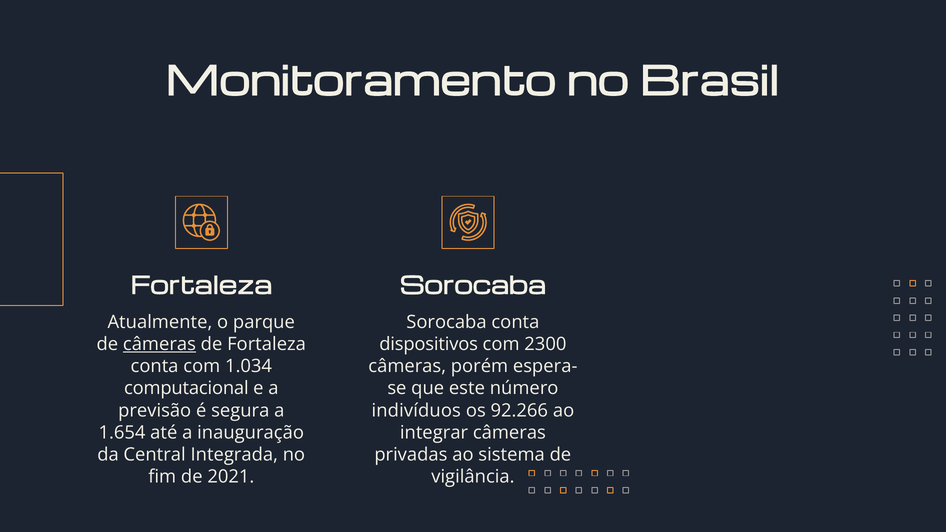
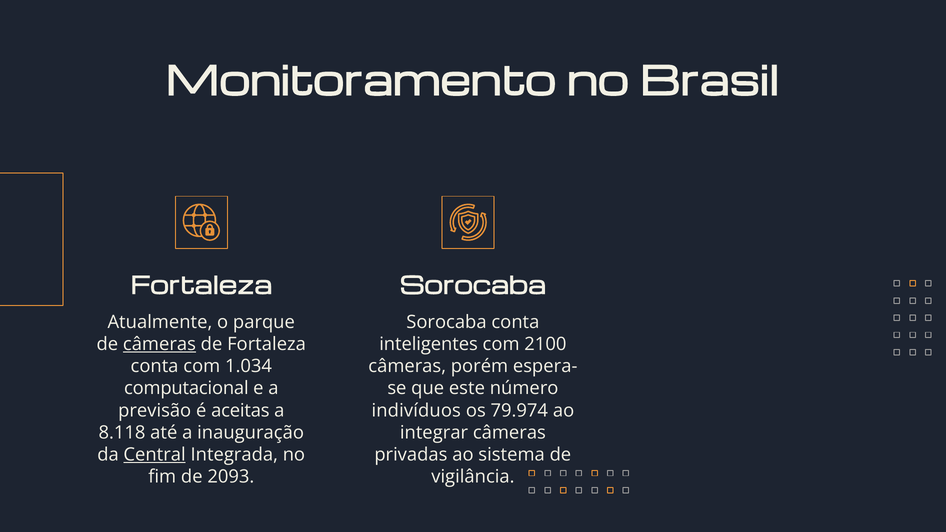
dispositivos: dispositivos -> inteligentes (429, 344)
2300: 2300 -> 2100 (545, 344)
segura: segura -> aceitas (240, 411)
92.266: 92.266 -> 79.974 (519, 411)
1.654: 1.654 -> 8.118 (122, 433)
Central underline: none -> present (155, 455)
2021: 2021 -> 2093 (231, 477)
